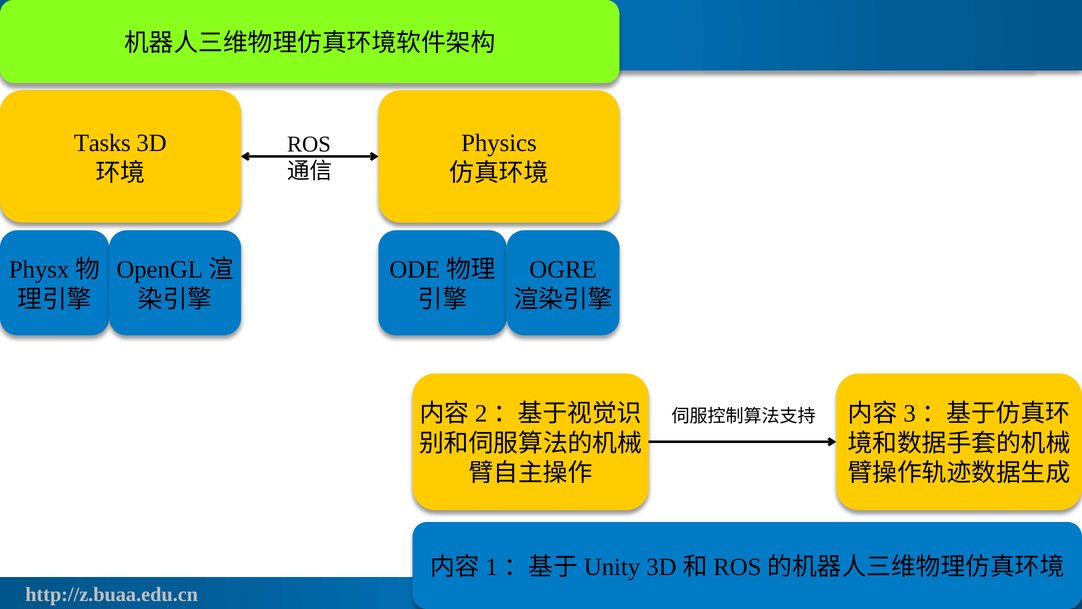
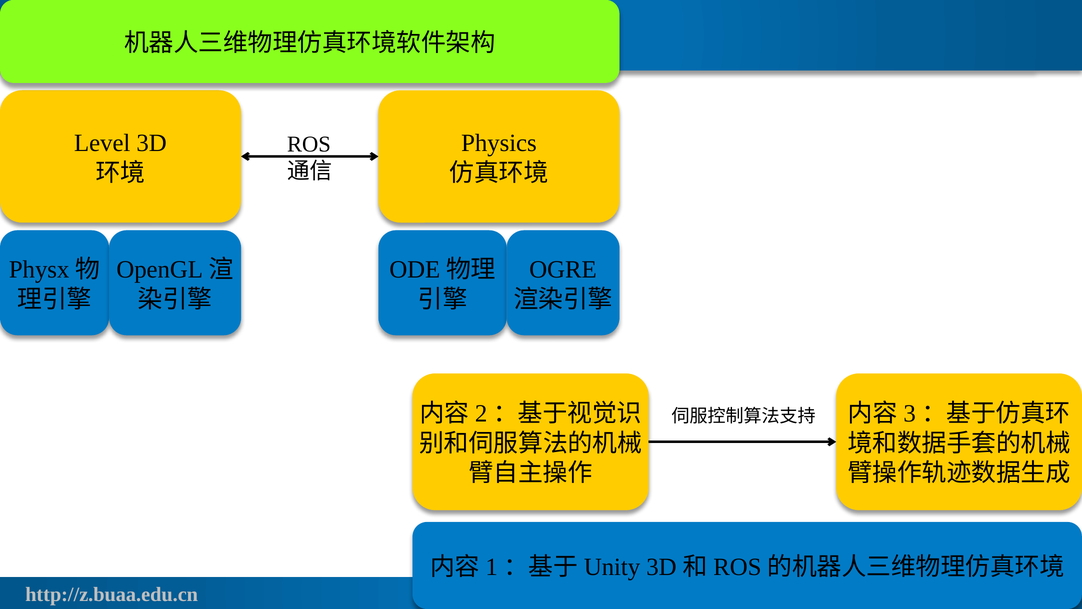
Tasks: Tasks -> Level (102, 143)
